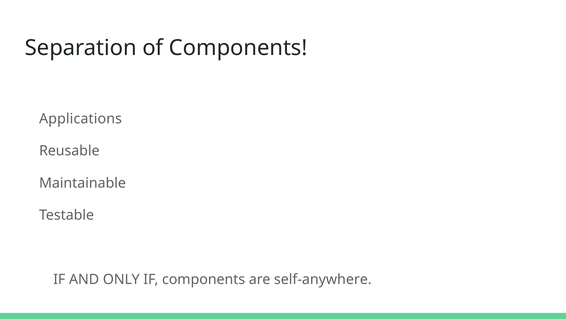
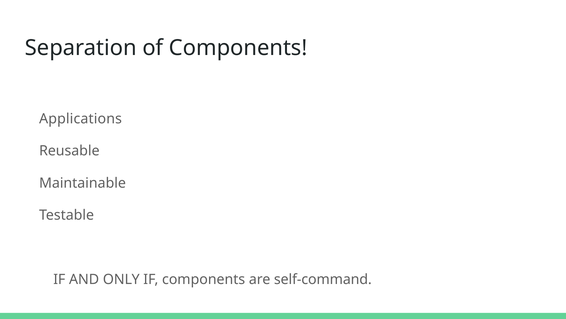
self-anywhere: self-anywhere -> self-command (323, 279)
